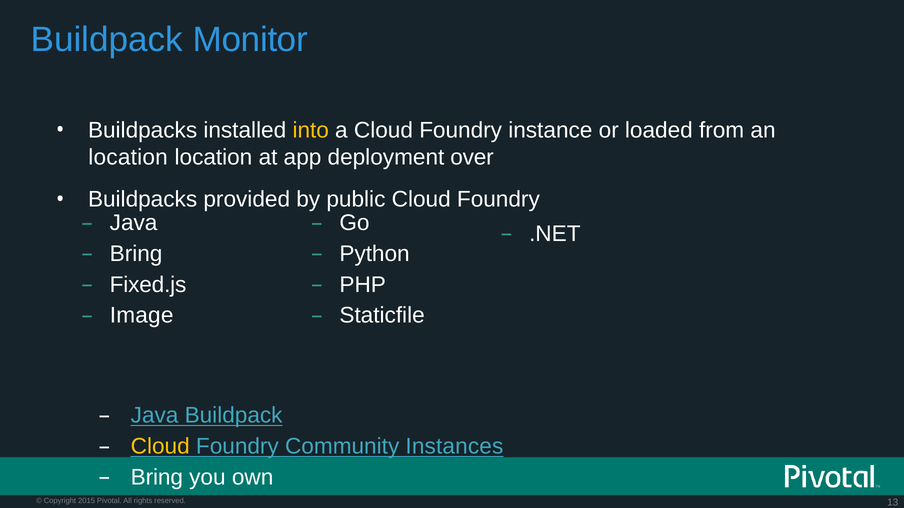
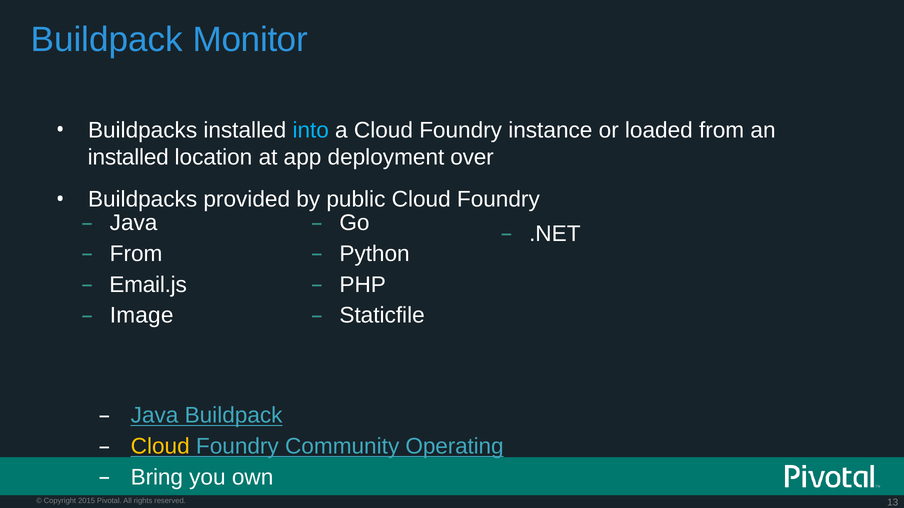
into colour: yellow -> light blue (311, 130)
location: location -> installed (128, 158)
Bring: Bring -> From (136, 254)
Fixed.js: Fixed.js -> Email.js (148, 285)
Instances: Instances -> Operating (455, 447)
